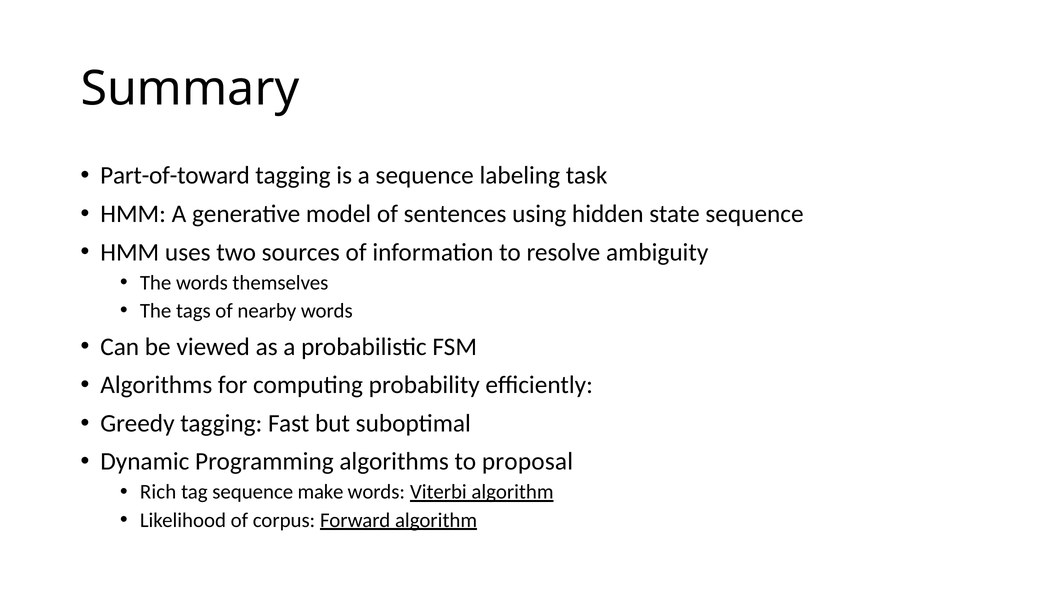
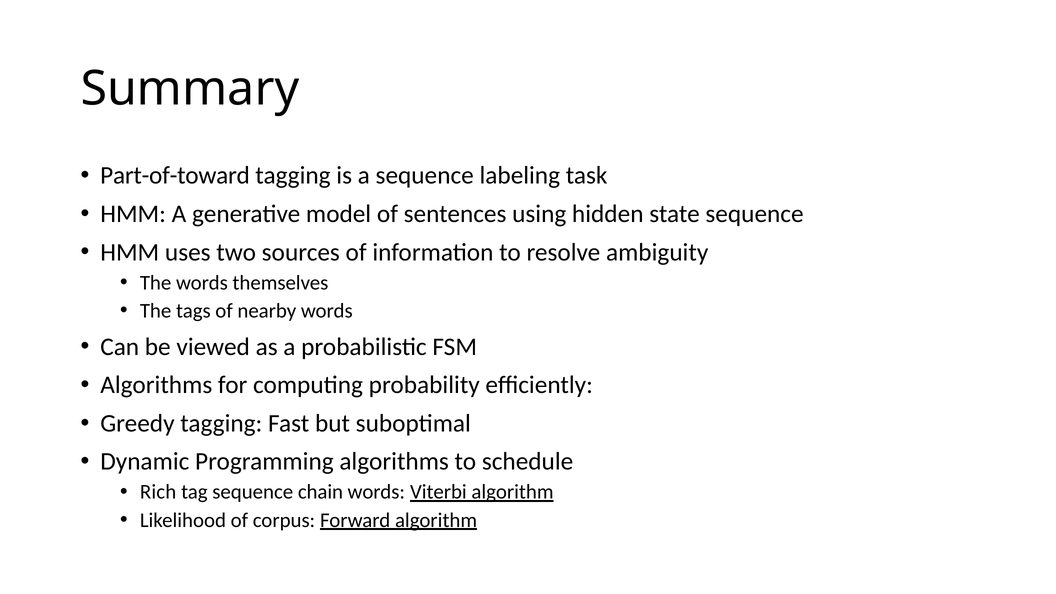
proposal: proposal -> schedule (528, 462)
make: make -> chain (320, 492)
